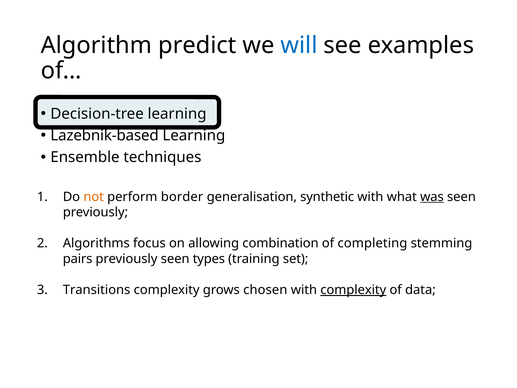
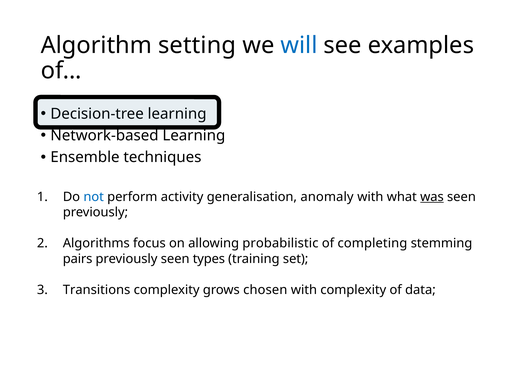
predict: predict -> setting (197, 45)
Lazebnik-based: Lazebnik-based -> Network-based (104, 136)
not colour: orange -> blue (94, 197)
border: border -> activity (182, 197)
synthetic: synthetic -> anomaly (327, 197)
combination: combination -> probabilistic (280, 243)
complexity underline: present -> none (353, 290)
